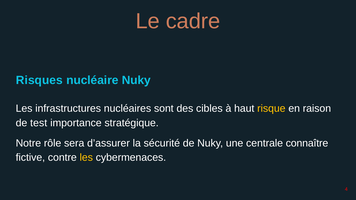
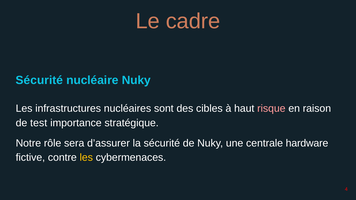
Risques: Risques -> Sécurité (39, 80)
risque colour: yellow -> pink (271, 109)
connaître: connaître -> hardware (307, 143)
